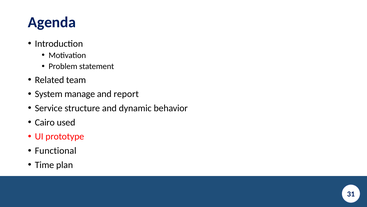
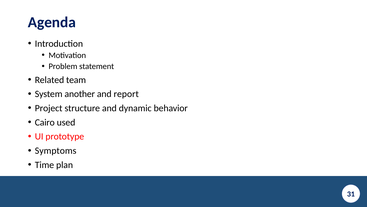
manage: manage -> another (80, 94)
Service: Service -> Project (49, 108)
Functional: Functional -> Symptoms (56, 150)
